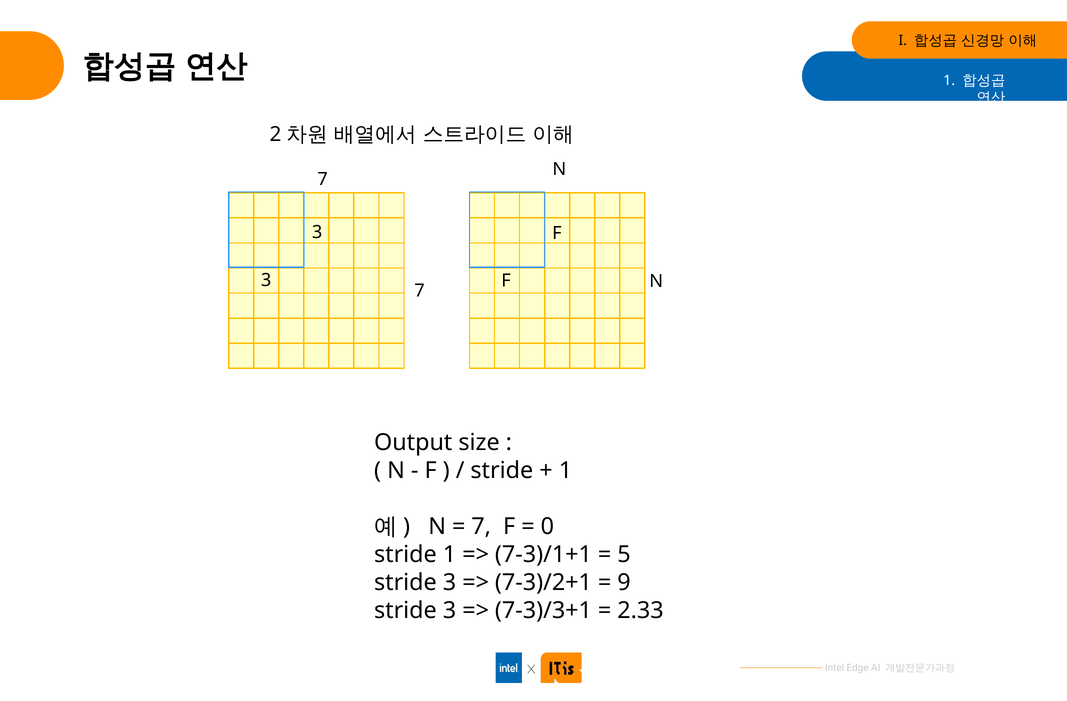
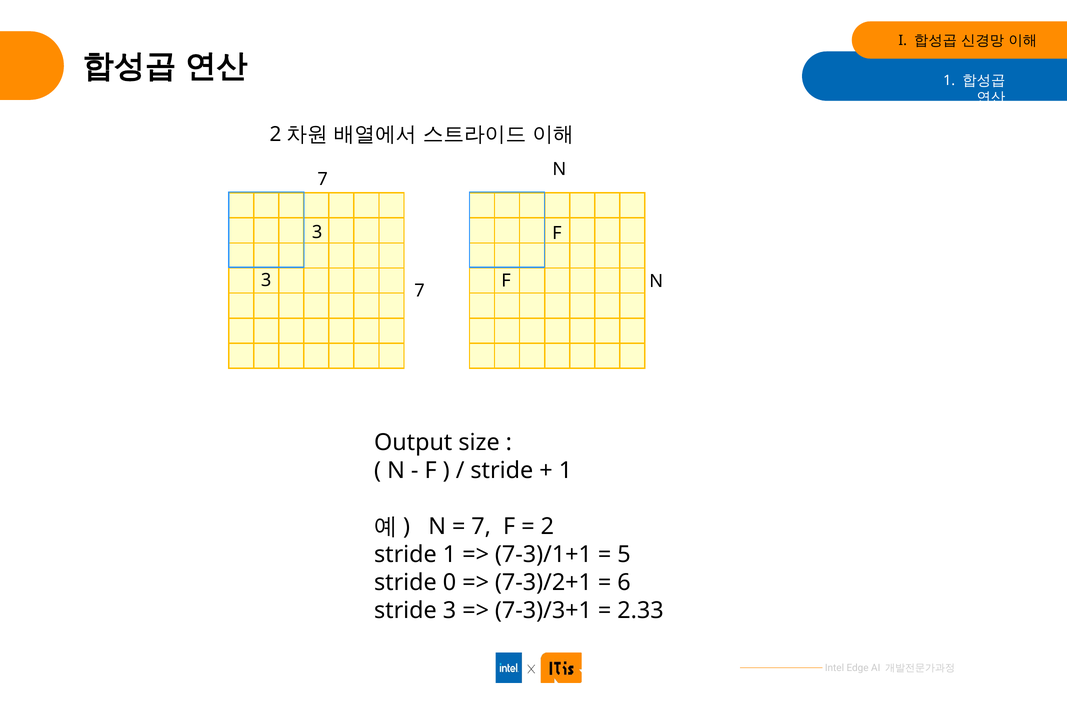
0: 0 -> 2 (547, 526)
3: 3 -> 0 (450, 583)
9: 9 -> 6 (624, 583)
